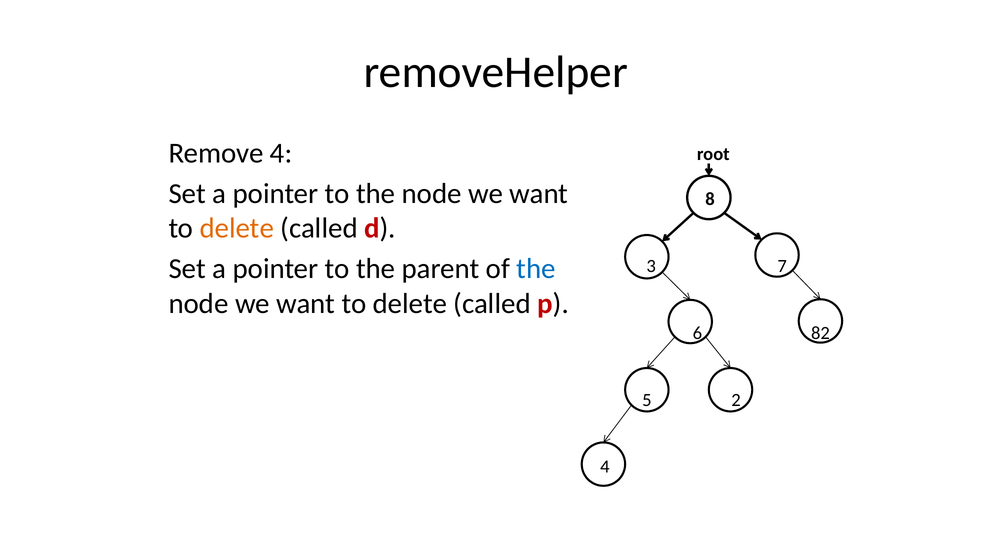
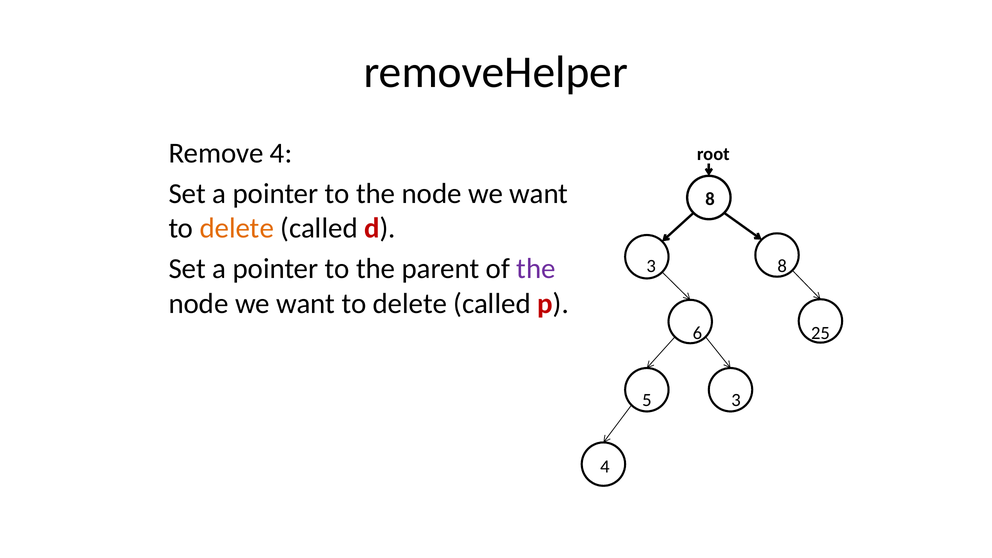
the colour: blue -> purple (536, 269)
3 7: 7 -> 8 (782, 266)
82: 82 -> 25 (820, 333)
5 2: 2 -> 3 (736, 400)
